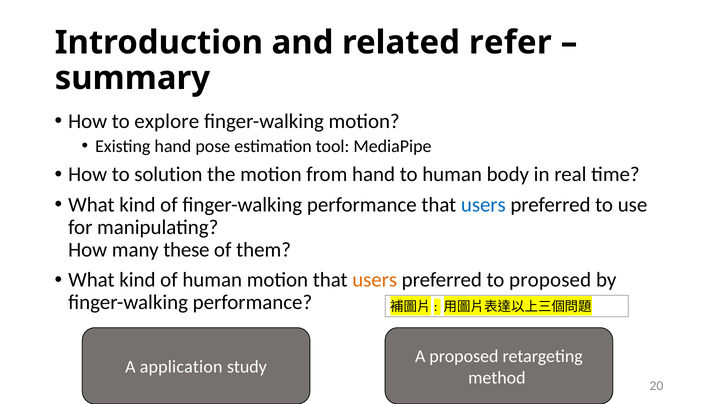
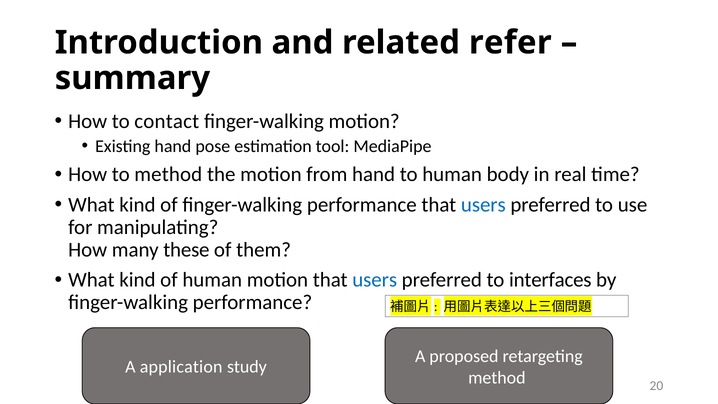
explore: explore -> contact (167, 121)
to solution: solution -> method (168, 175)
users colour: orange -> blue (375, 280)
to proposed: proposed -> interfaces (550, 280)
